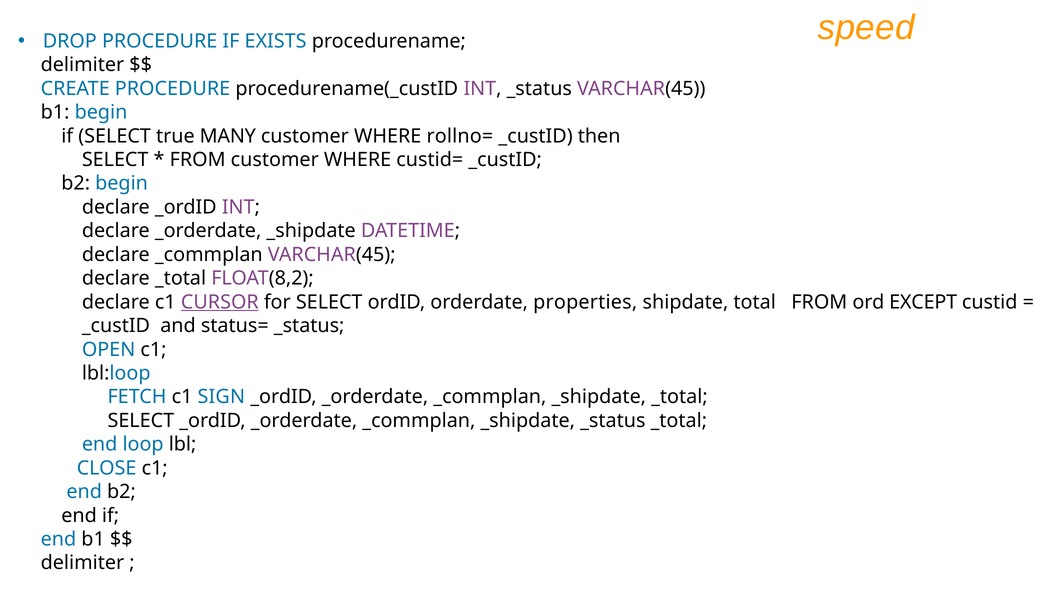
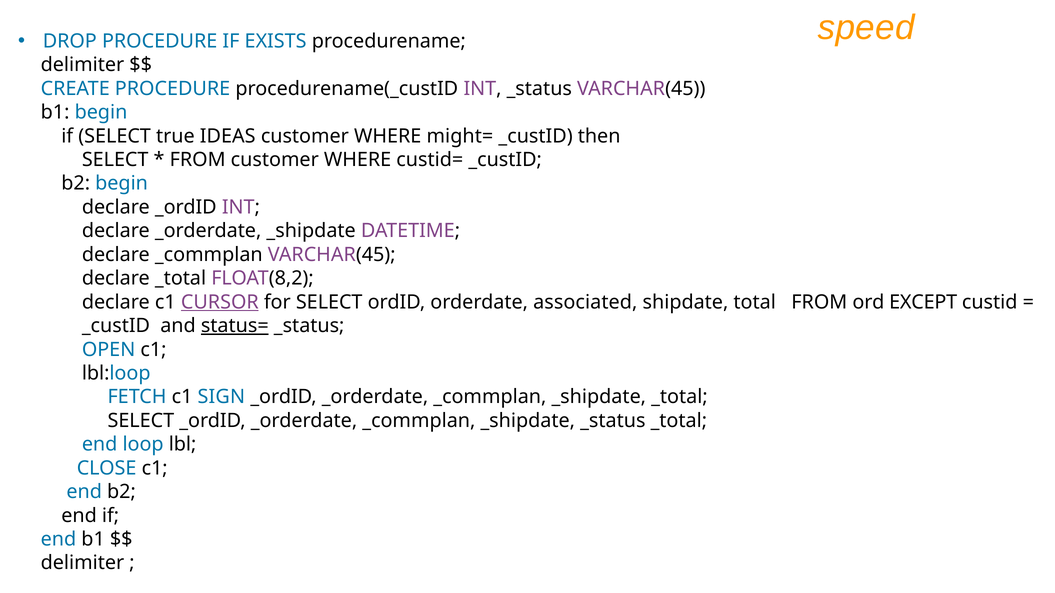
MANY: MANY -> IDEAS (228, 136)
rollno=: rollno= -> might= (460, 136)
properties: properties -> associated (585, 302)
status= underline: none -> present (235, 326)
